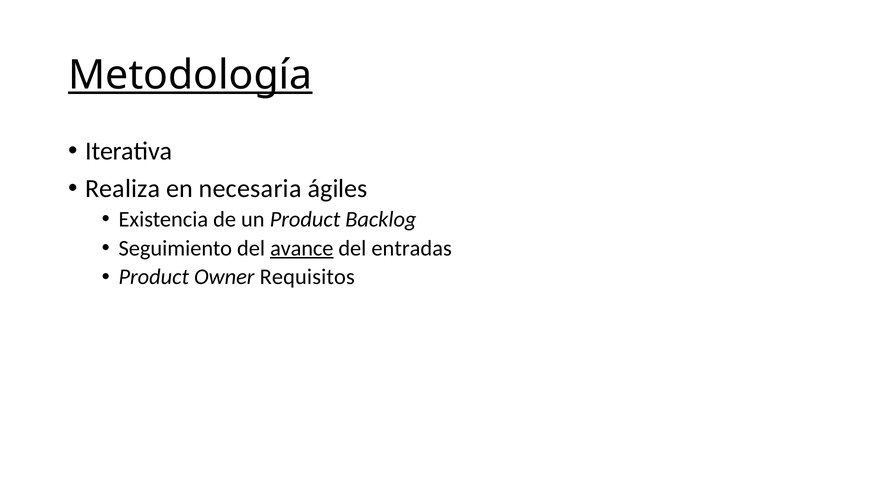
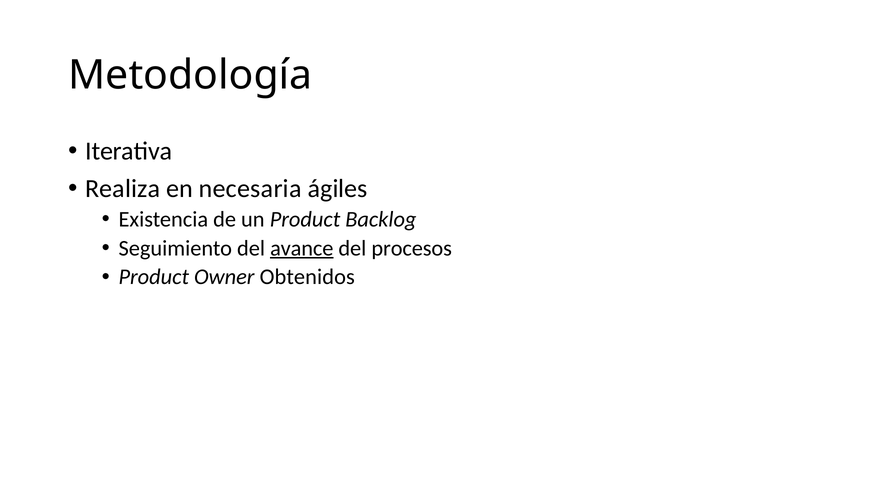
Metodología underline: present -> none (190, 75)
entradas: entradas -> procesos (412, 249)
Requisitos: Requisitos -> Obtenidos (307, 277)
